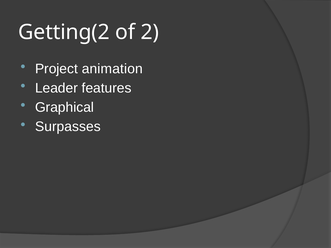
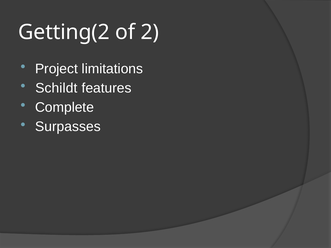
animation: animation -> limitations (112, 69)
Leader: Leader -> Schildt (56, 88)
Graphical: Graphical -> Complete (65, 107)
